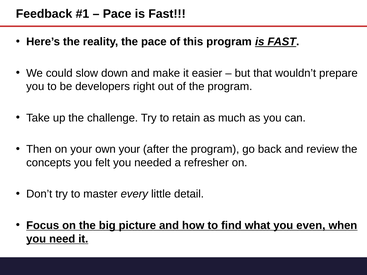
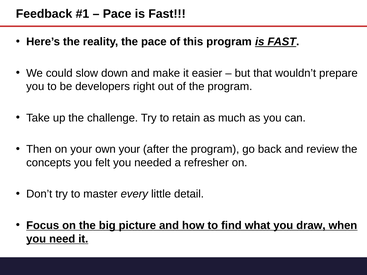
even: even -> draw (311, 226)
